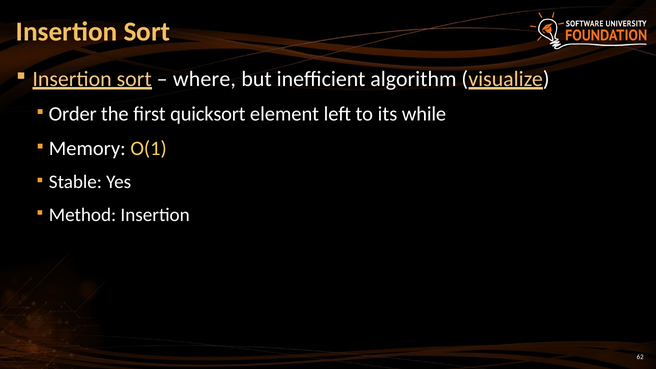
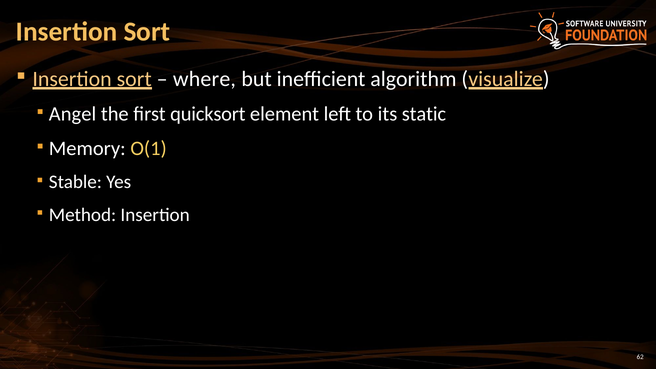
Order: Order -> Angel (73, 114)
while: while -> static (424, 114)
